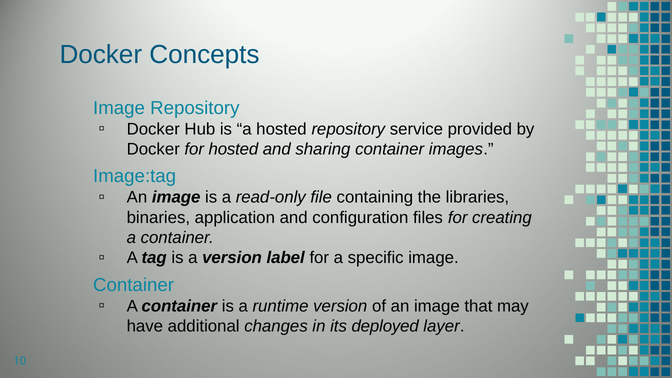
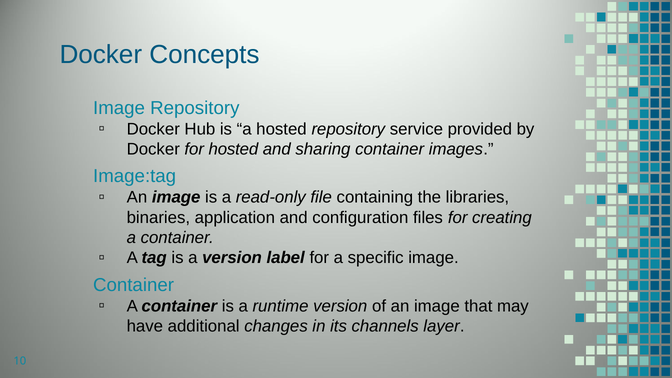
deployed: deployed -> channels (385, 326)
